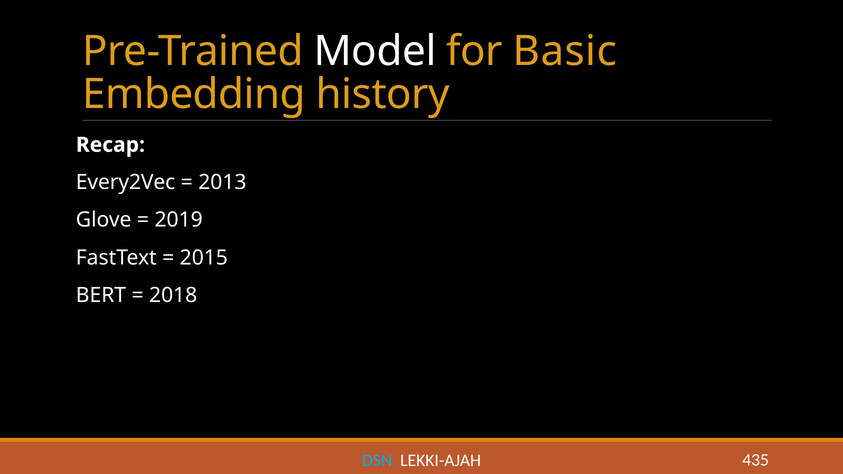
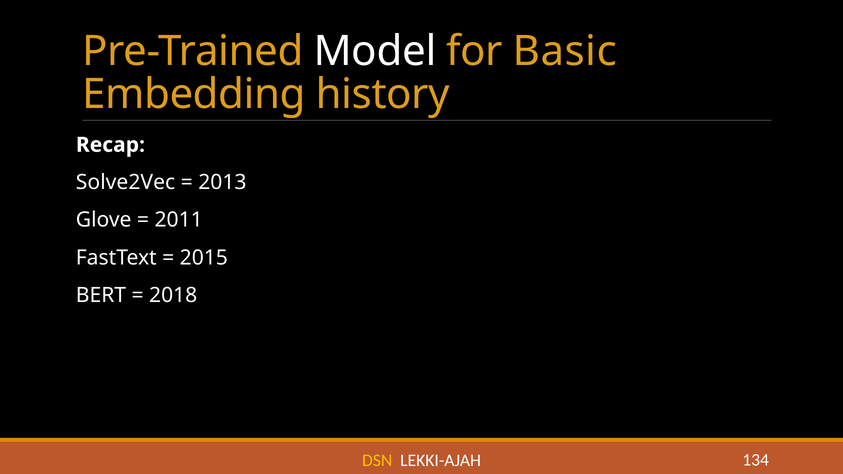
Every2Vec: Every2Vec -> Solve2Vec (126, 182)
2019: 2019 -> 2011 (179, 220)
DSN colour: light blue -> yellow (377, 460)
435: 435 -> 134 (756, 460)
